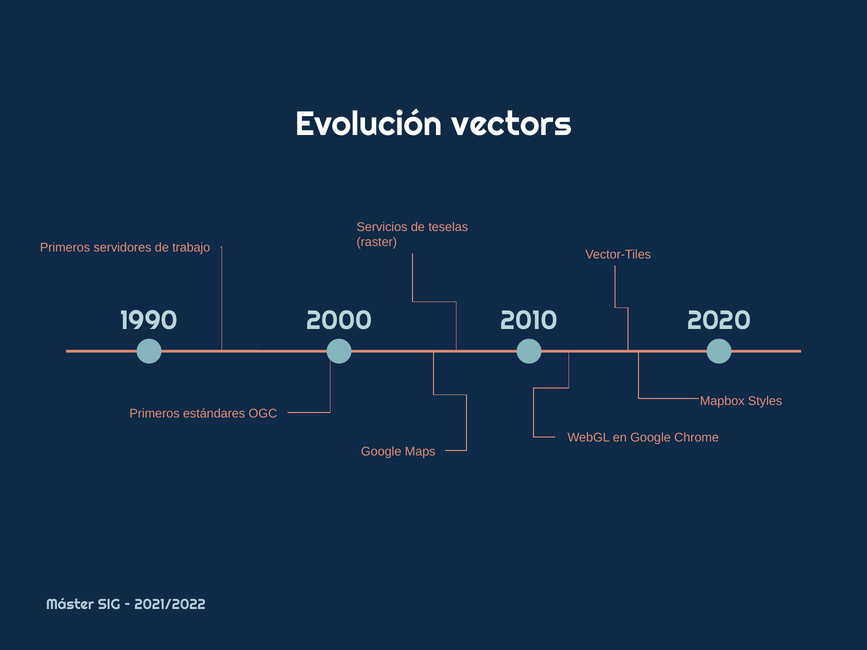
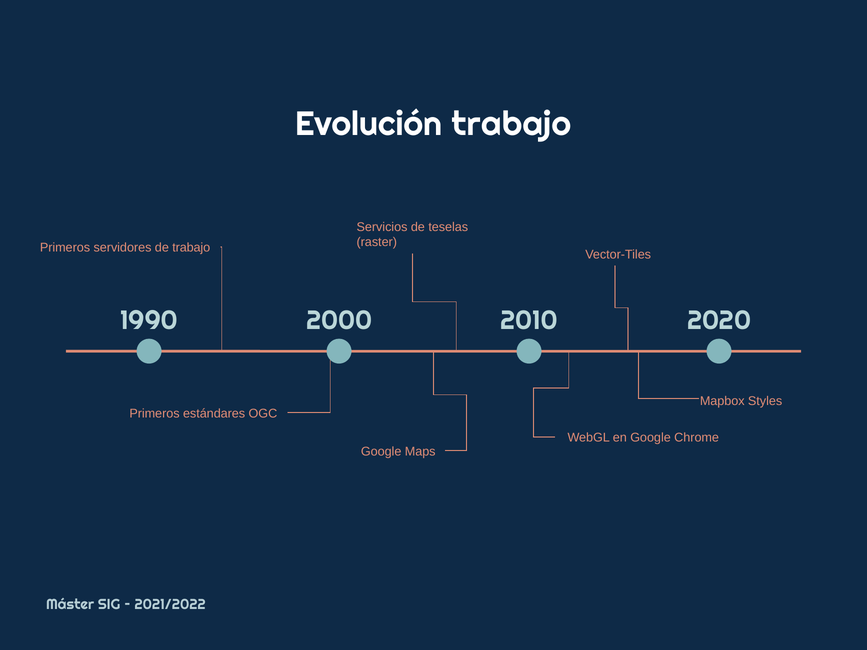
Evolución vectors: vectors -> trabajo (512, 124)
